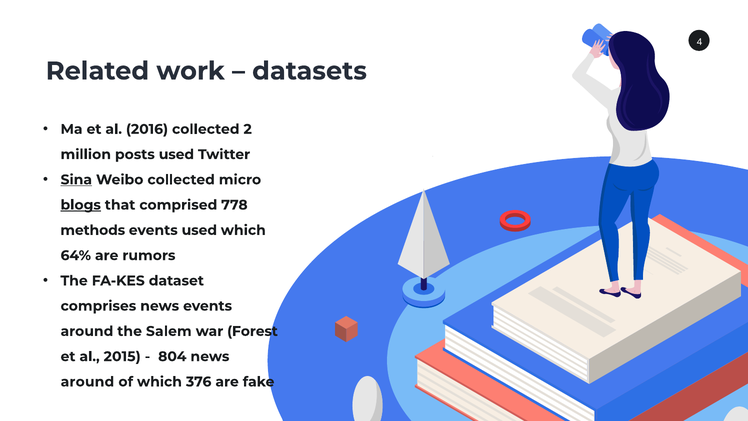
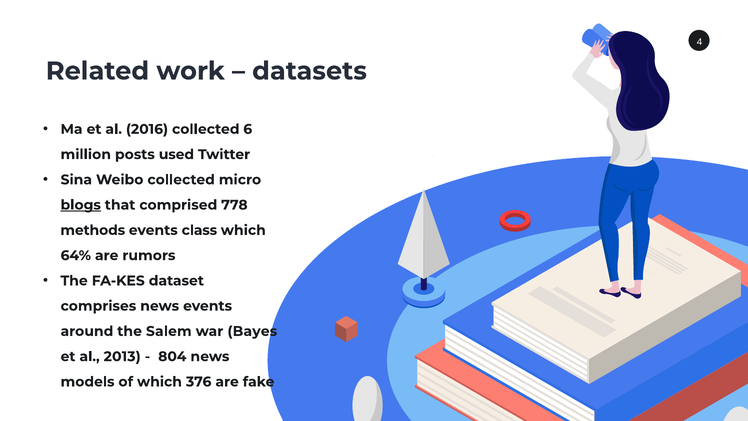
2: 2 -> 6 (248, 129)
Sina underline: present -> none (76, 180)
events used: used -> class (199, 230)
Forest: Forest -> Bayes (252, 331)
2015: 2015 -> 2013 (122, 356)
around: around -> models (88, 382)
